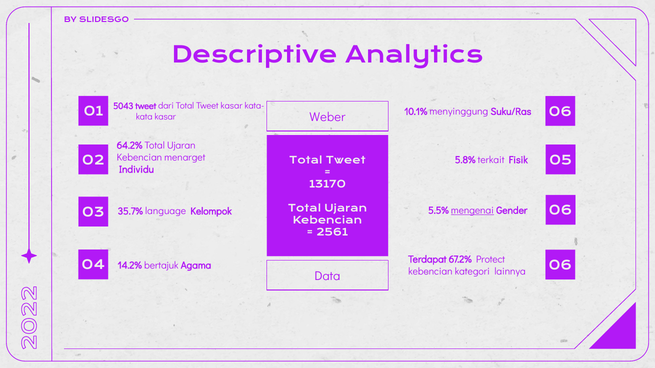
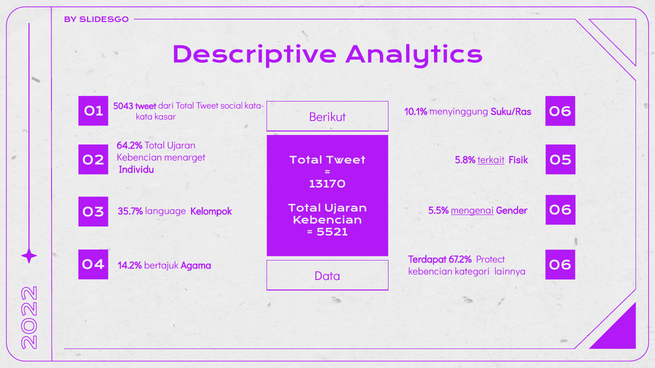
Tweet kasar: kasar -> social (232, 106)
Weber: Weber -> Berikut (327, 117)
terkait underline: none -> present (491, 160)
2561: 2561 -> 5521 (332, 233)
